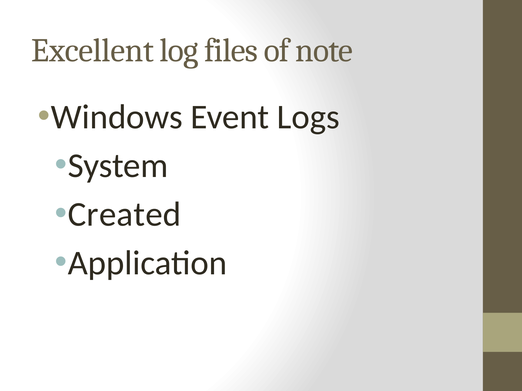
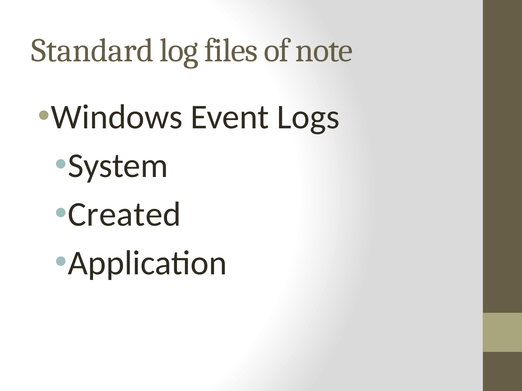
Excellent: Excellent -> Standard (93, 51)
